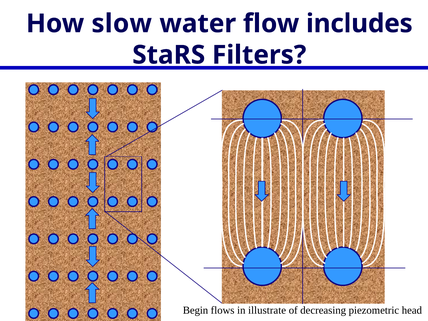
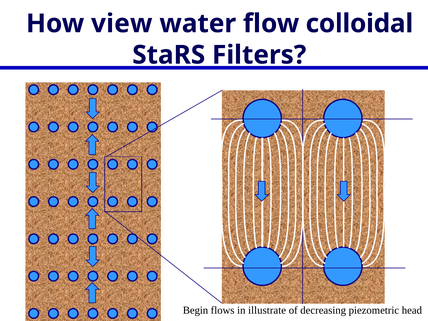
slow: slow -> view (122, 24)
includes: includes -> colloidal (359, 24)
